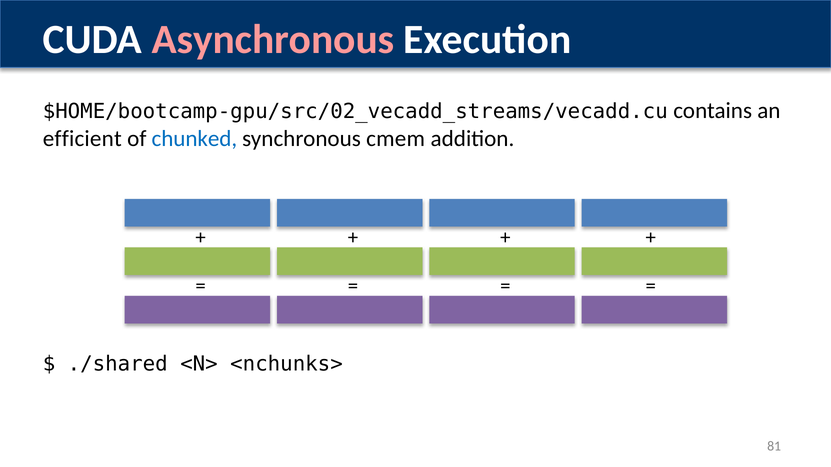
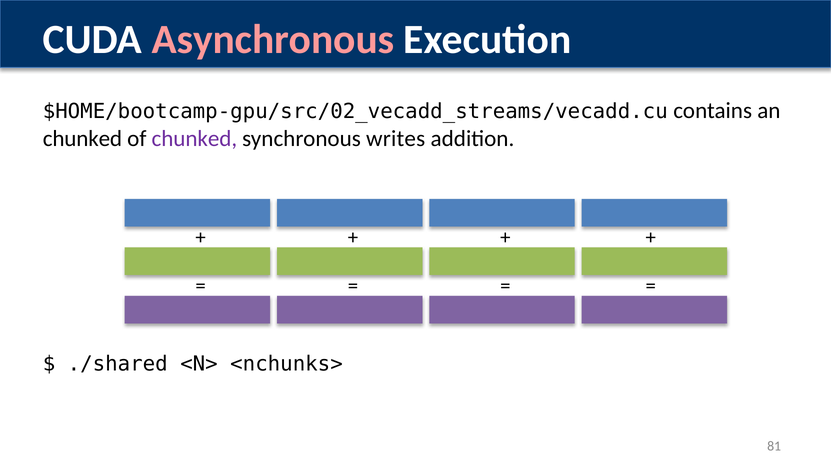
efficient: efficient -> chunked (82, 139)
chunked colour: blue -> purple (194, 139)
cmem: cmem -> writes (396, 139)
